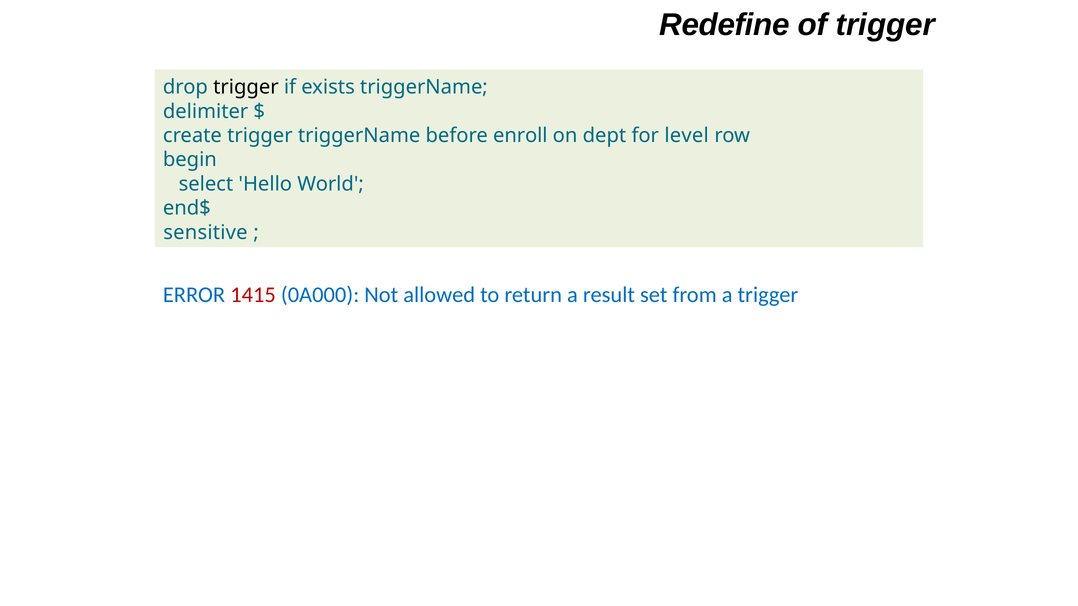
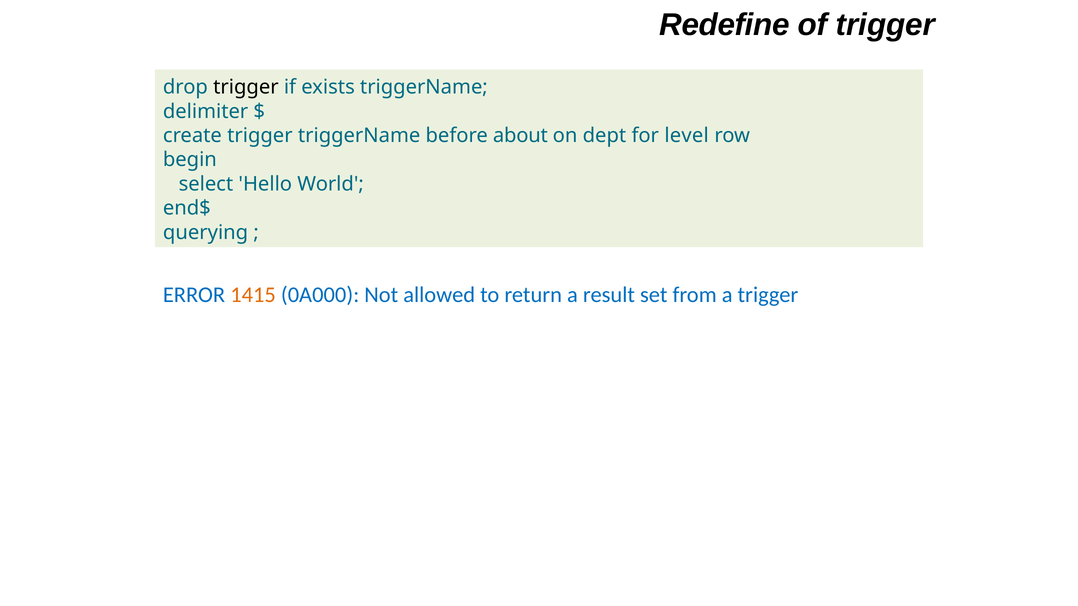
enroll: enroll -> about (520, 136)
sensitive: sensitive -> querying (206, 233)
1415 colour: red -> orange (253, 295)
